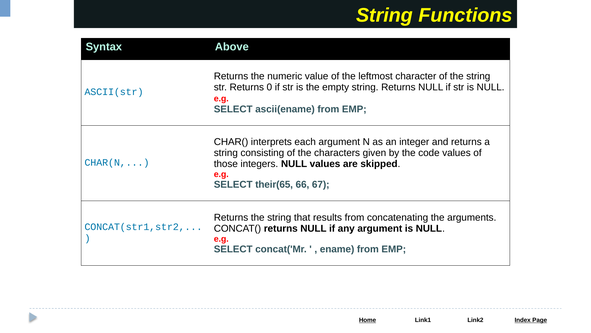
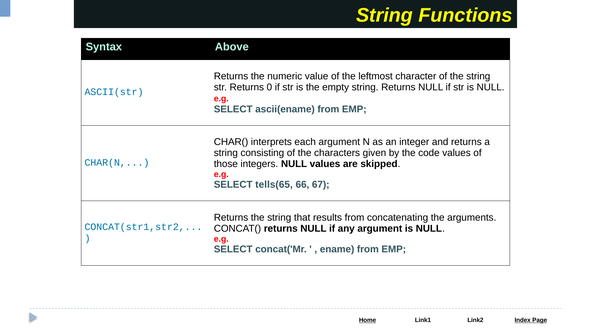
their(65: their(65 -> tells(65 (274, 184)
